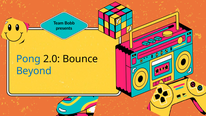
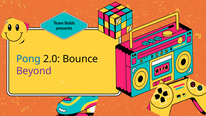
Beyond colour: blue -> purple (34, 71)
